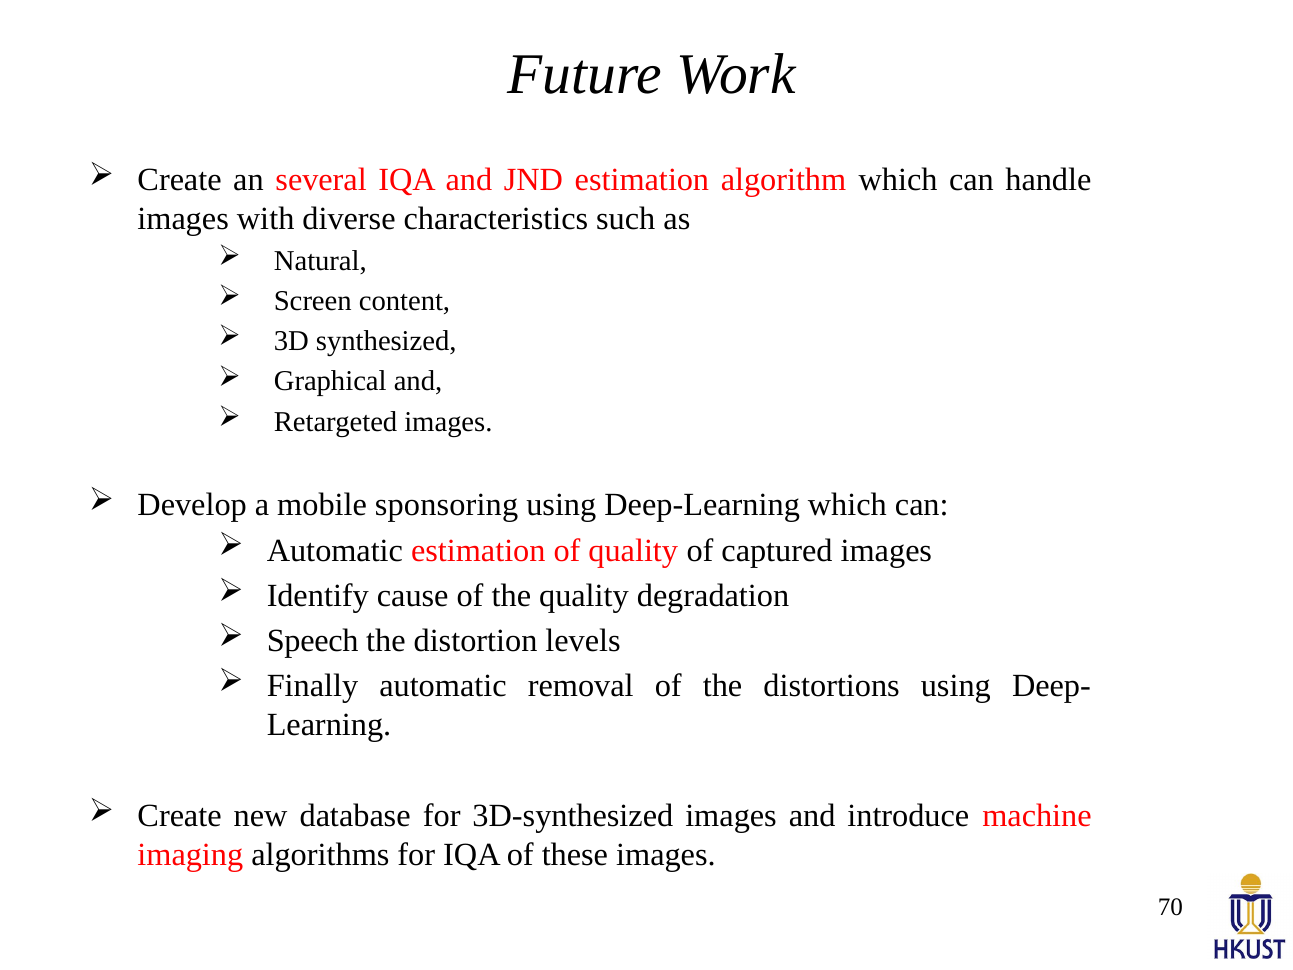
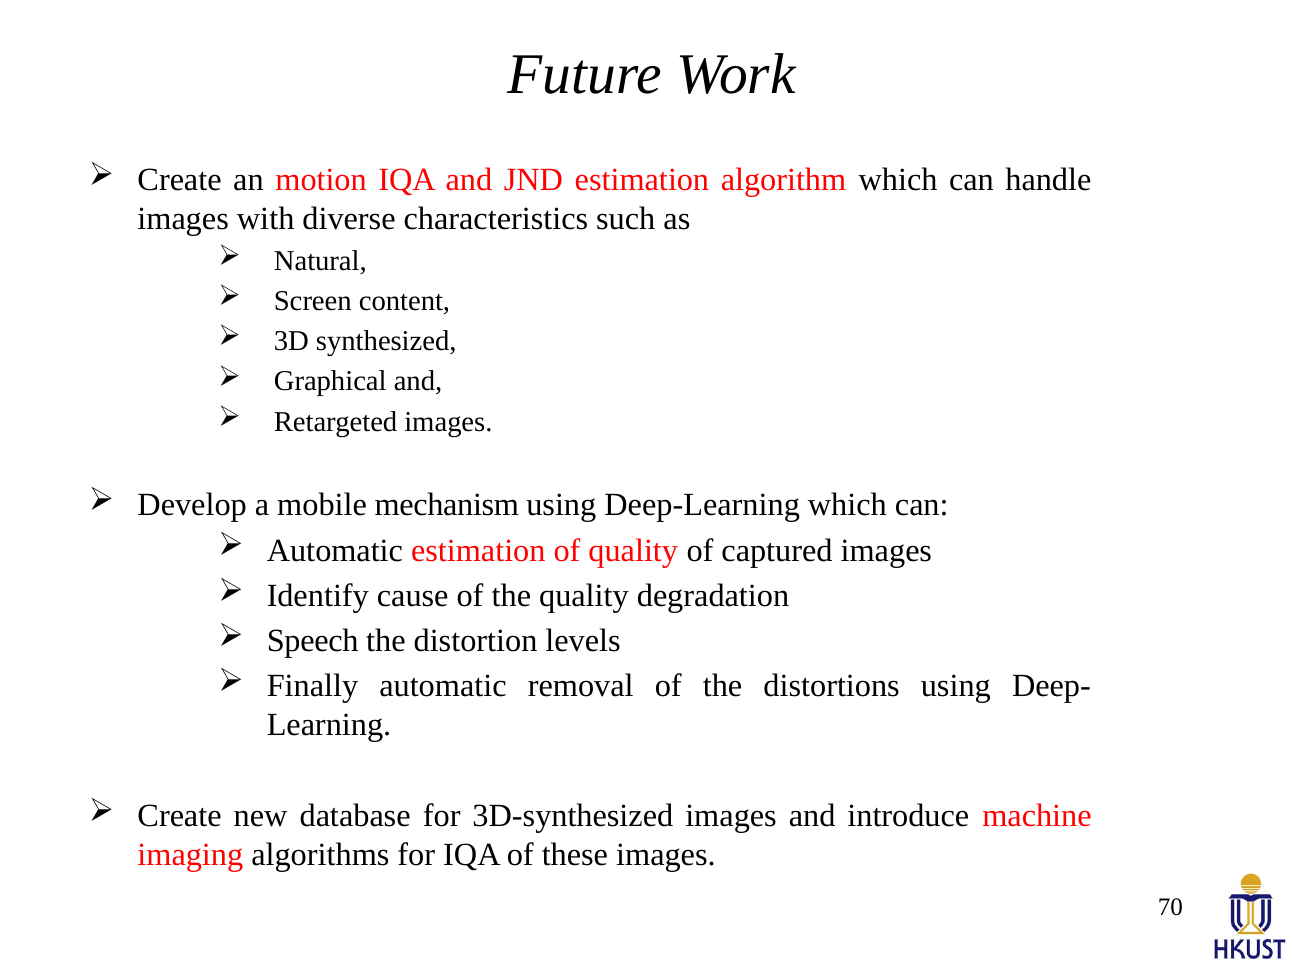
several: several -> motion (321, 180)
sponsoring: sponsoring -> mechanism (447, 505)
